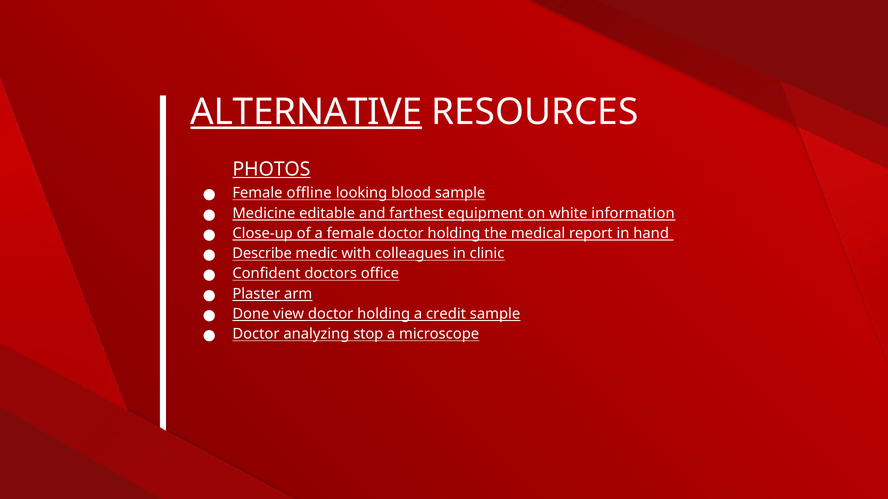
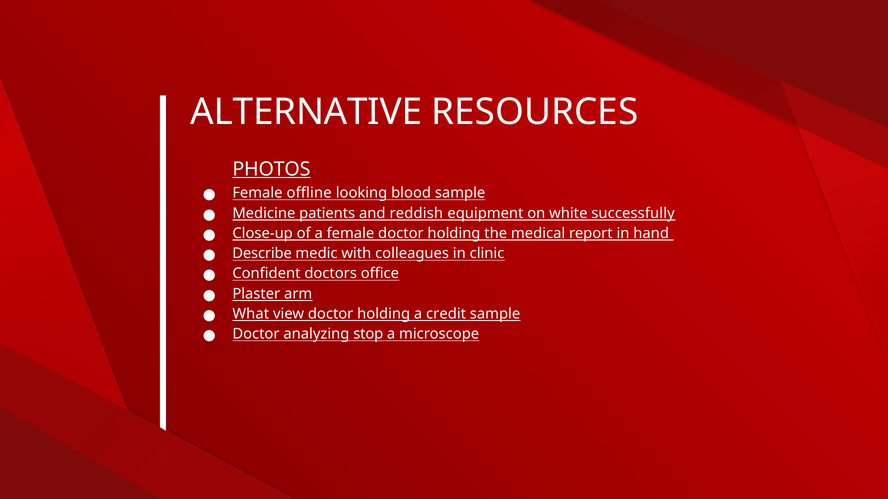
ALTERNATIVE underline: present -> none (306, 112)
editable: editable -> patients (327, 213)
farthest: farthest -> reddish (416, 213)
information: information -> successfully (633, 213)
Done: Done -> What (251, 314)
